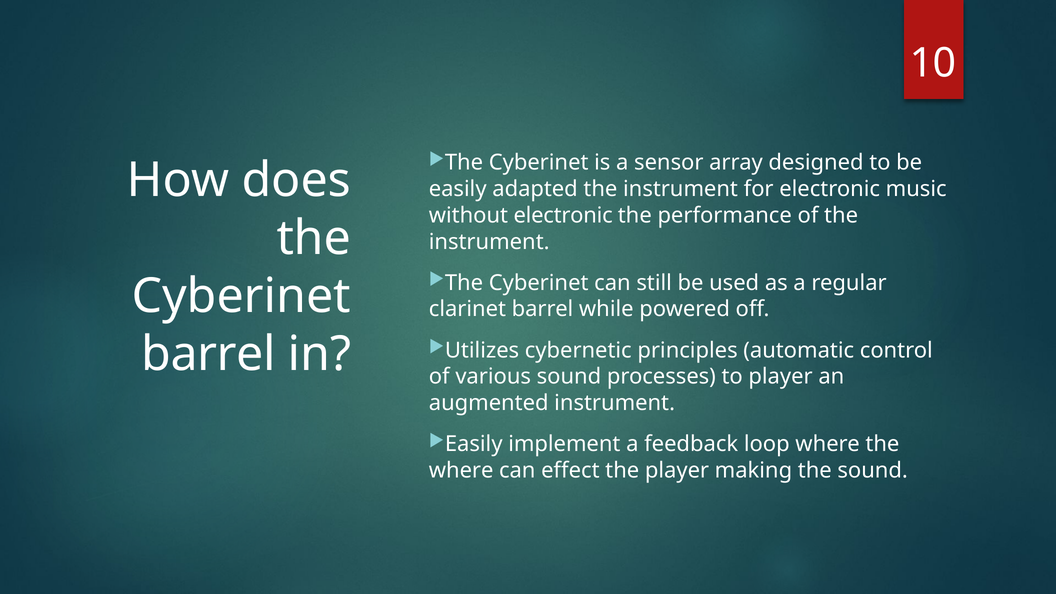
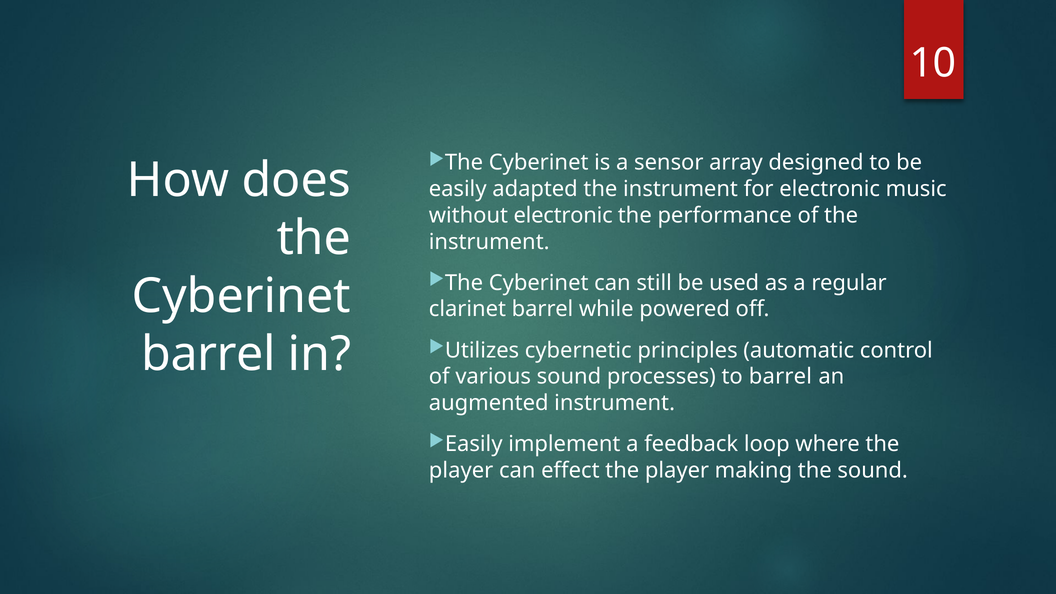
to player: player -> barrel (780, 377)
where: where -> player (461, 471)
